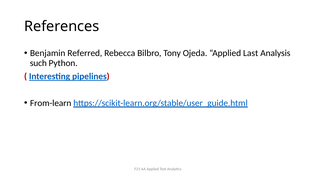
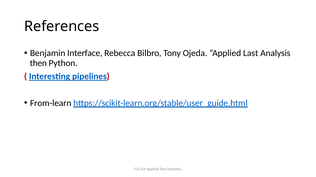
Referred: Referred -> Interface (85, 53)
such: such -> then (38, 63)
